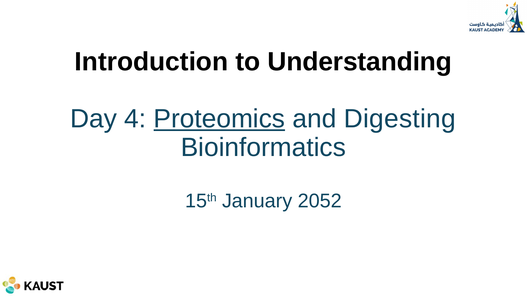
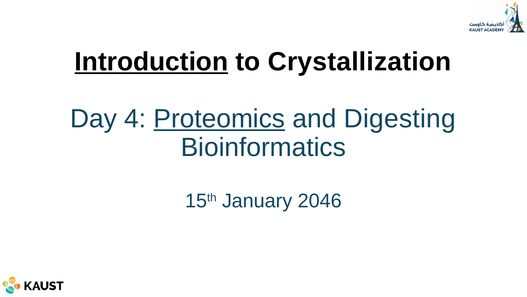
Introduction underline: none -> present (151, 62)
Understanding: Understanding -> Crystallization (360, 62)
2052: 2052 -> 2046 (320, 200)
